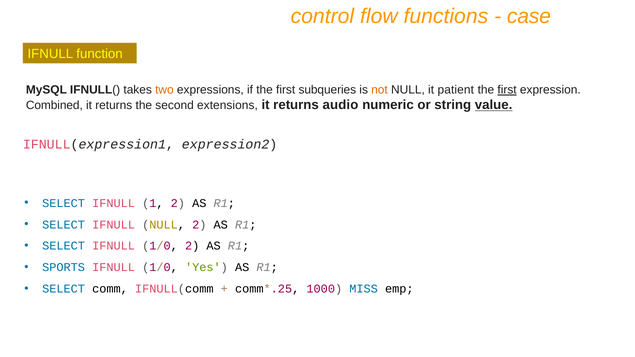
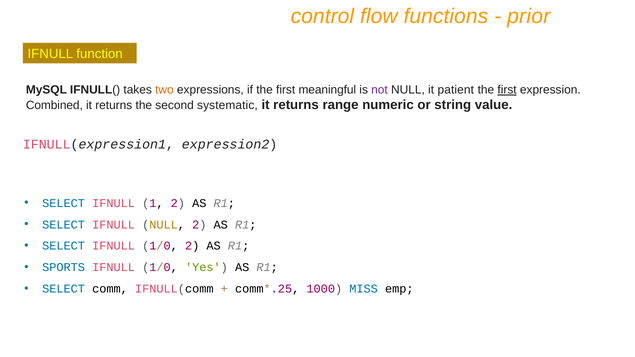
case: case -> prior (529, 17)
subqueries: subqueries -> meaningful (327, 90)
not colour: orange -> purple (379, 90)
extensions: extensions -> systematic (227, 106)
audio: audio -> range (341, 105)
value underline: present -> none (494, 105)
